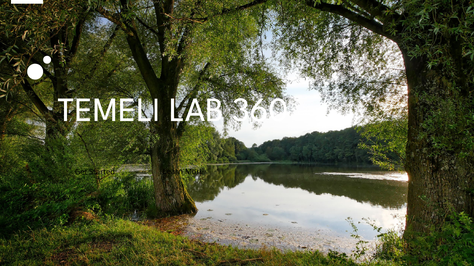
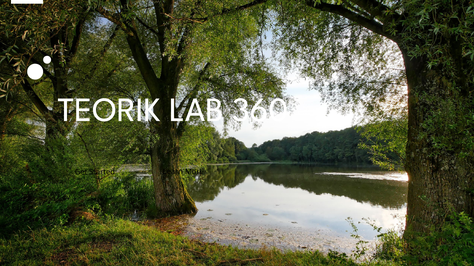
TEMELI: TEMELI -> TEORIK (109, 110)
